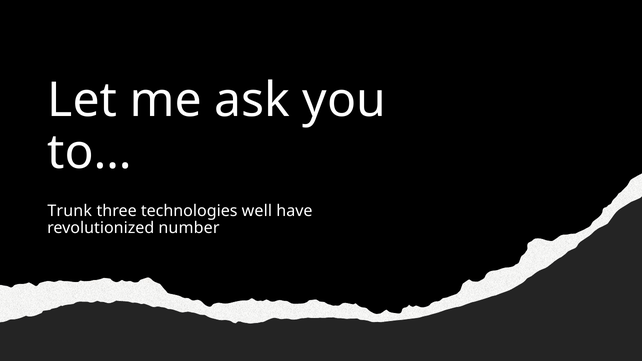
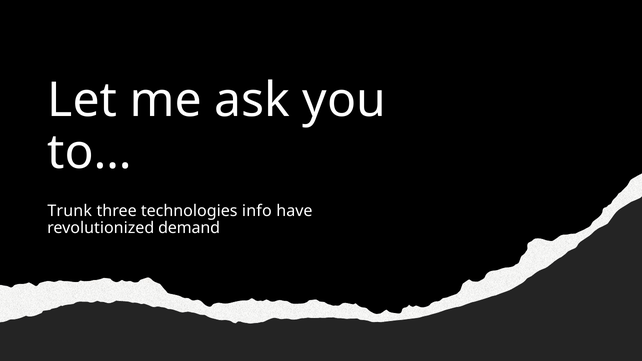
well: well -> info (257, 211)
number: number -> demand (189, 228)
